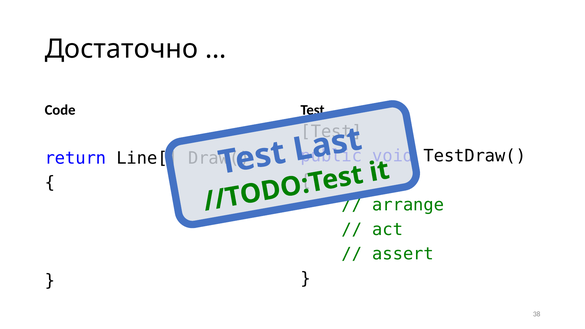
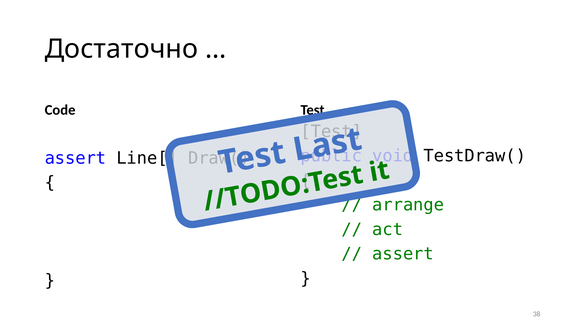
return: return -> assert (75, 158)
